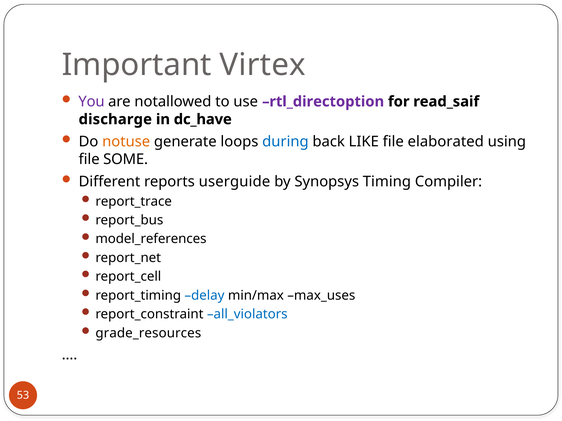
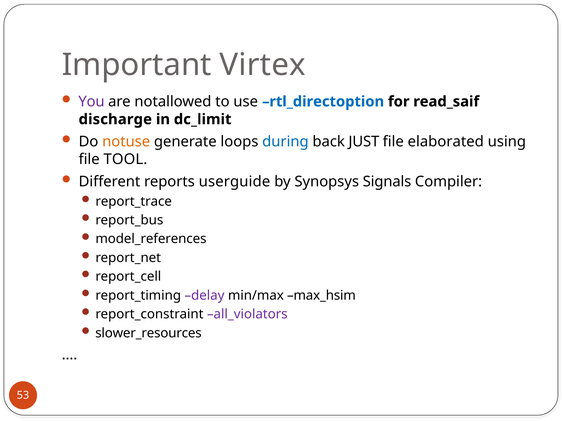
rtl_directoption colour: purple -> blue (323, 102)
dc_have: dc_have -> dc_limit (203, 119)
LIKE: LIKE -> JUST (364, 142)
SOME: SOME -> TOOL (125, 160)
Timing: Timing -> Signals (387, 182)
delay colour: blue -> purple (204, 296)
max_uses: max_uses -> max_hsim (321, 296)
all_violators colour: blue -> purple (247, 315)
grade_resources: grade_resources -> slower_resources (148, 333)
